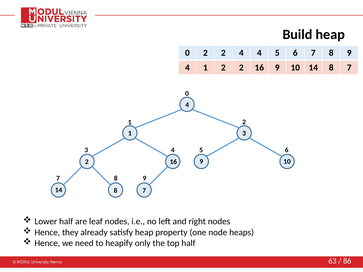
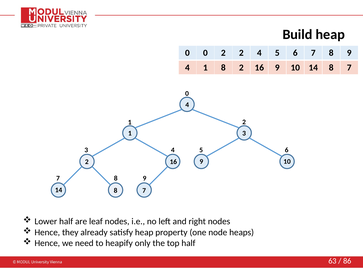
0 2: 2 -> 0 (205, 53)
2 4: 4 -> 2 (241, 53)
4 1 2: 2 -> 8 (223, 68)
